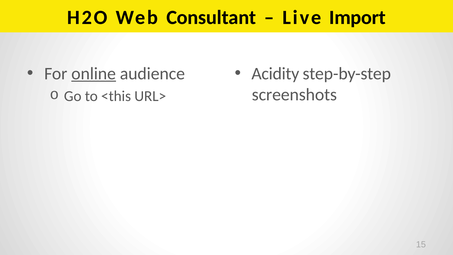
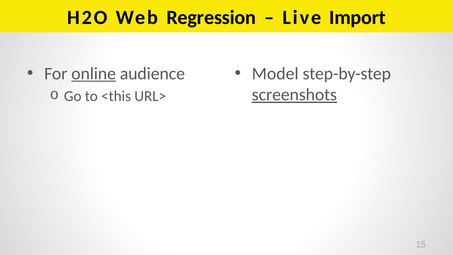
Consultant: Consultant -> Regression (211, 17)
Acidity: Acidity -> Model (275, 74)
screenshots underline: none -> present (294, 95)
